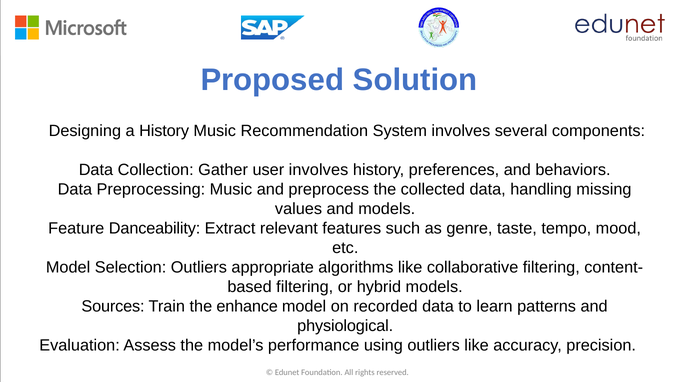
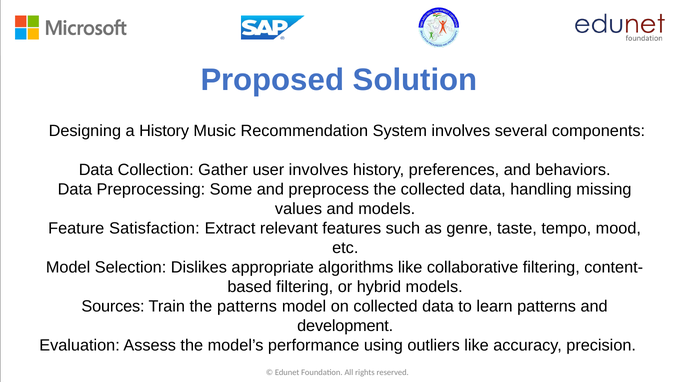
Preprocessing Music: Music -> Some (231, 190)
Danceability: Danceability -> Satisfaction (154, 229)
Selection Outliers: Outliers -> Dislikes (199, 268)
the enhance: enhance -> patterns (247, 307)
on recorded: recorded -> collected (386, 307)
physiological: physiological -> development (345, 326)
